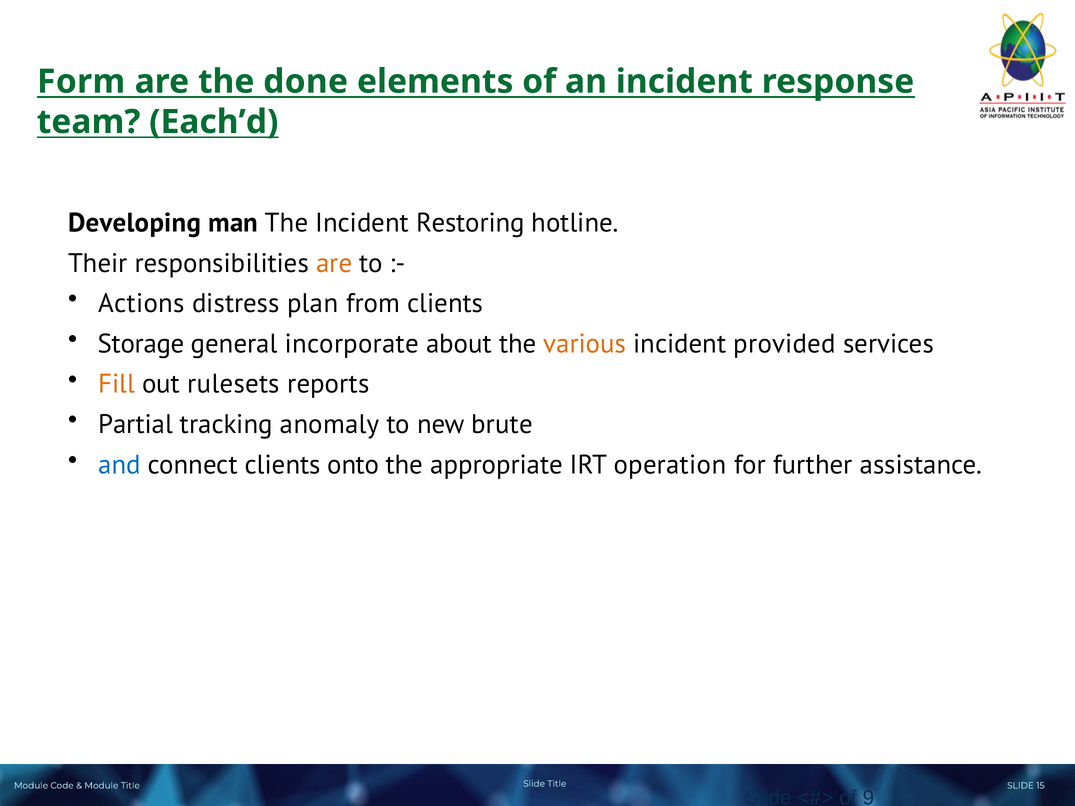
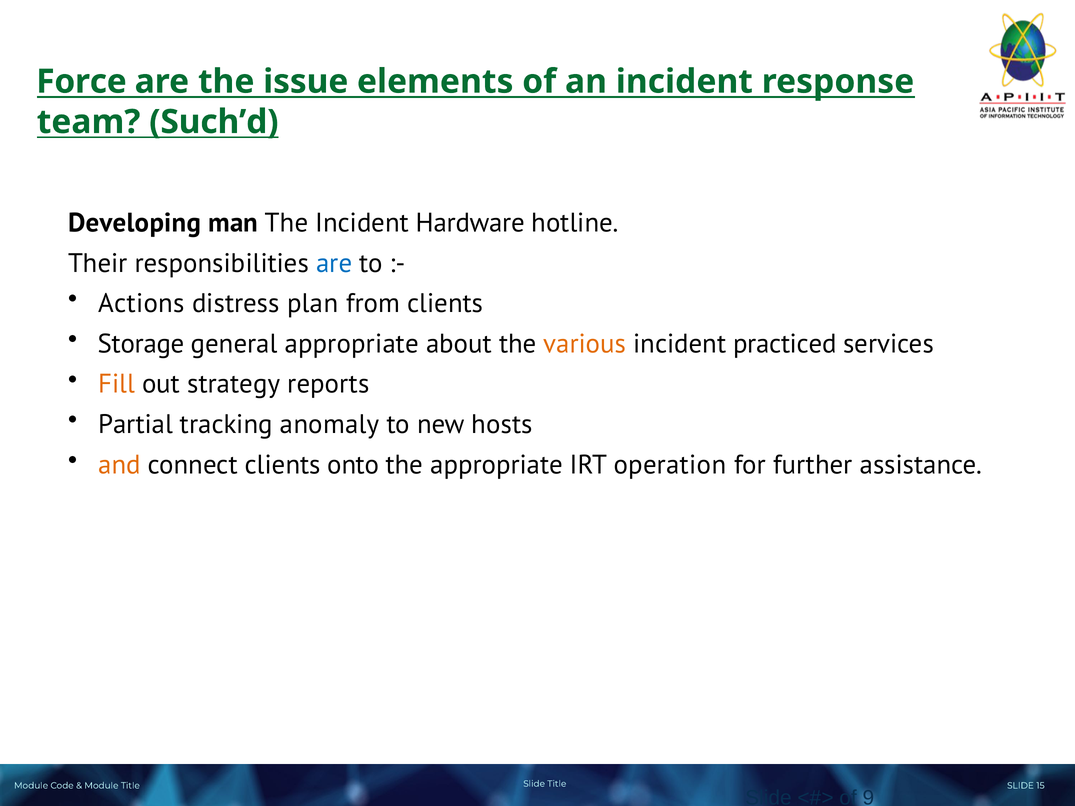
Form: Form -> Force (81, 82)
done: done -> issue (306, 82)
Each’d: Each’d -> Such’d (214, 122)
Restoring: Restoring -> Hardware (470, 223)
are colour: orange -> blue (334, 263)
general incorporate: incorporate -> appropriate (352, 344)
provided: provided -> practiced (785, 344)
rulesets: rulesets -> strategy (234, 384)
brute: brute -> hosts (502, 425)
and colour: blue -> orange (119, 465)
